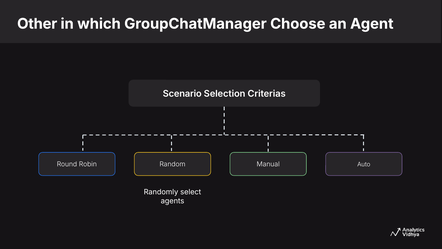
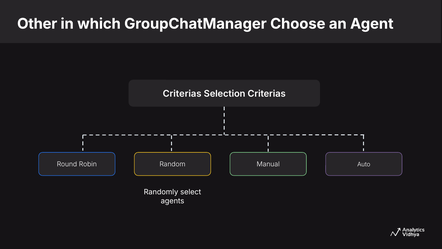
Scenario: Scenario -> Criterias (182, 94)
